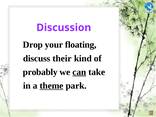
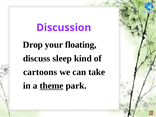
their: their -> sleep (62, 58)
probably: probably -> cartoons (40, 72)
can underline: present -> none (79, 72)
